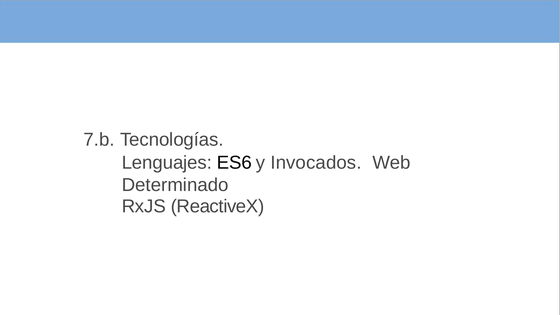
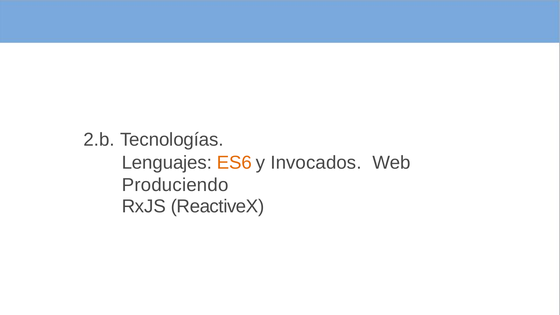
7.b: 7.b -> 2.b (99, 140)
ES6 colour: black -> orange (234, 163)
Determinado: Determinado -> Produciendo (175, 185)
